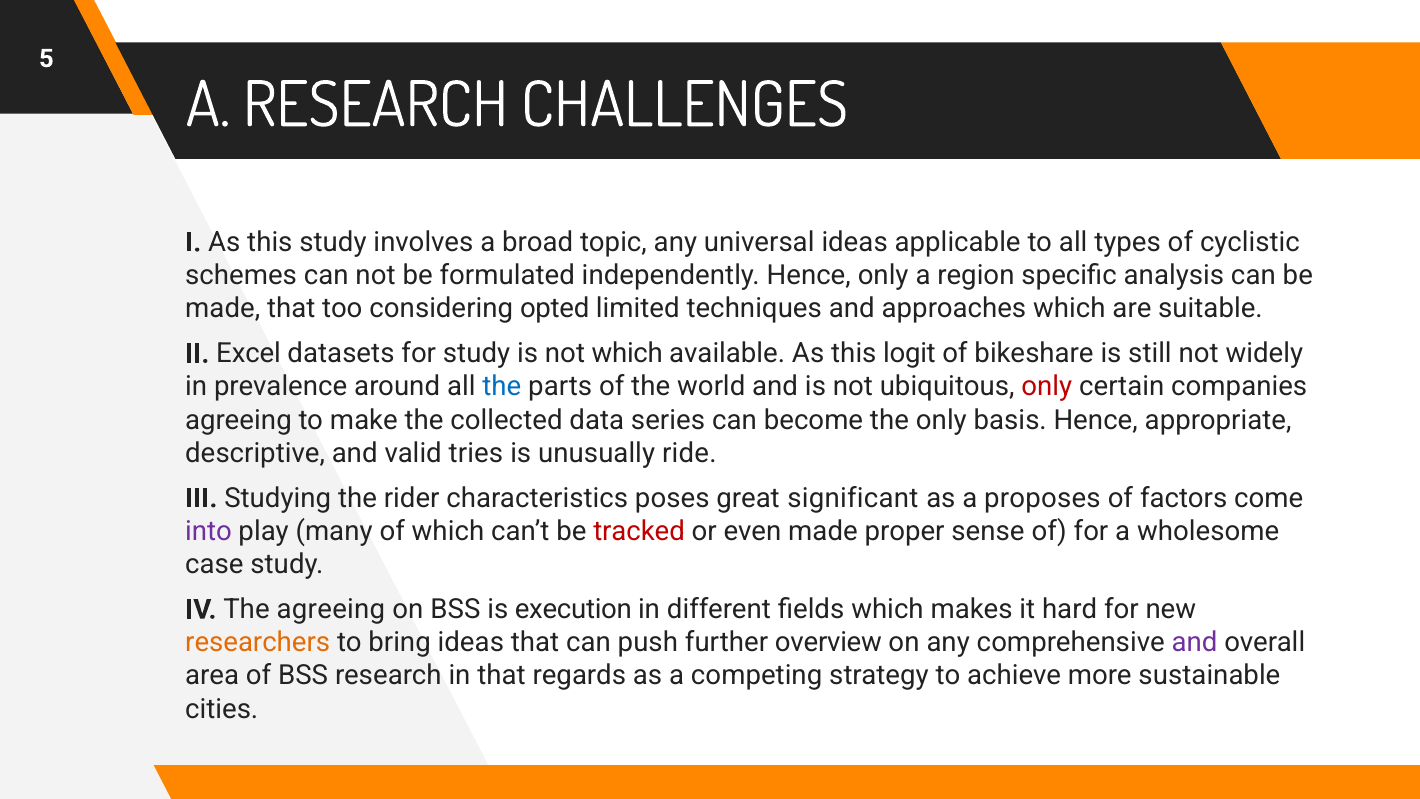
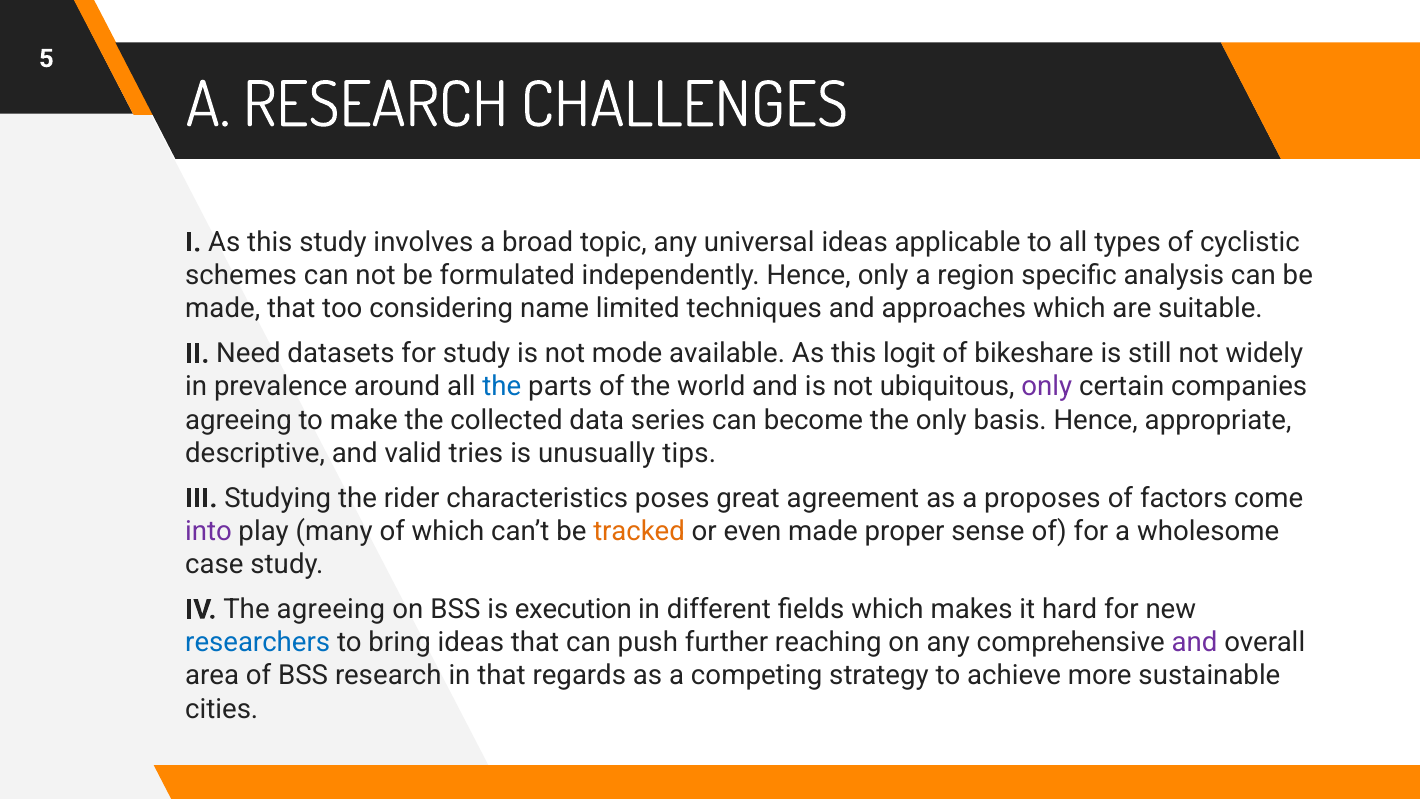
opted: opted -> name (555, 309)
Excel: Excel -> Need (248, 354)
not which: which -> mode (627, 354)
only colour: red -> purple (1047, 387)
ride: ride -> tips (689, 453)
significant: significant -> agreement (853, 498)
tracked colour: red -> orange (639, 531)
researchers colour: orange -> blue (258, 643)
overview: overview -> reaching (828, 643)
